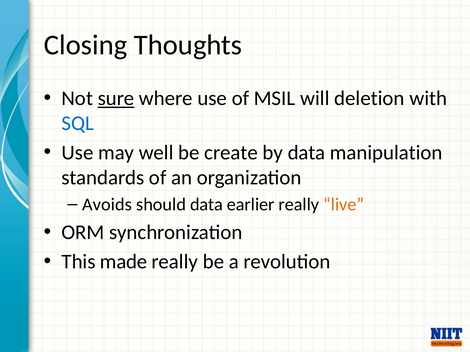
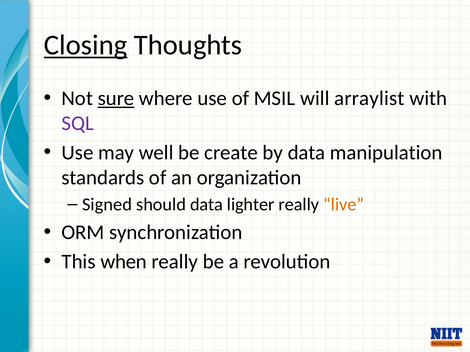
Closing underline: none -> present (86, 45)
deletion: deletion -> arraylist (369, 98)
SQL colour: blue -> purple (78, 123)
Avoids: Avoids -> Signed (107, 205)
earlier: earlier -> lighter (251, 205)
made: made -> when (124, 262)
